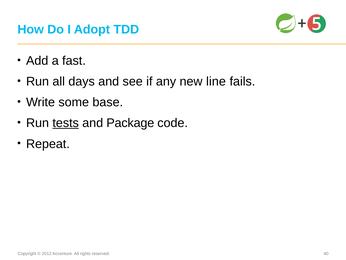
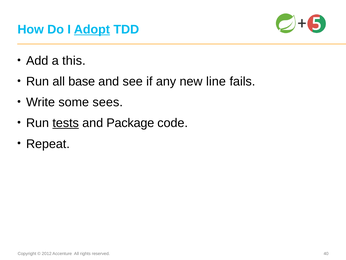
Adopt underline: none -> present (92, 30)
fast: fast -> this (74, 61)
days: days -> base (82, 81)
base: base -> sees (108, 102)
